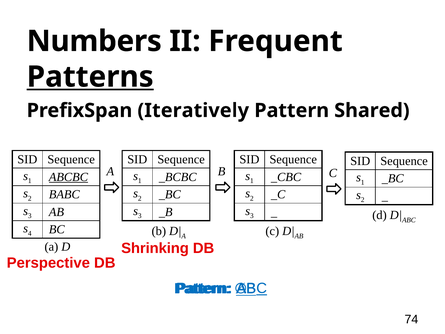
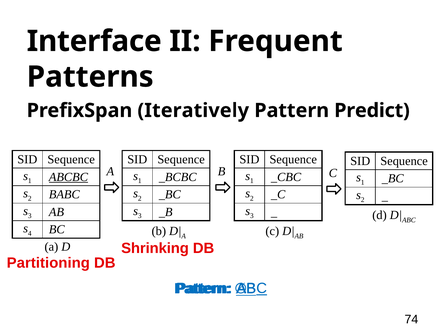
Numbers: Numbers -> Interface (94, 41)
Patterns underline: present -> none (90, 77)
Shared: Shared -> Predict (372, 110)
Perspective: Perspective -> Partitioning (48, 263)
